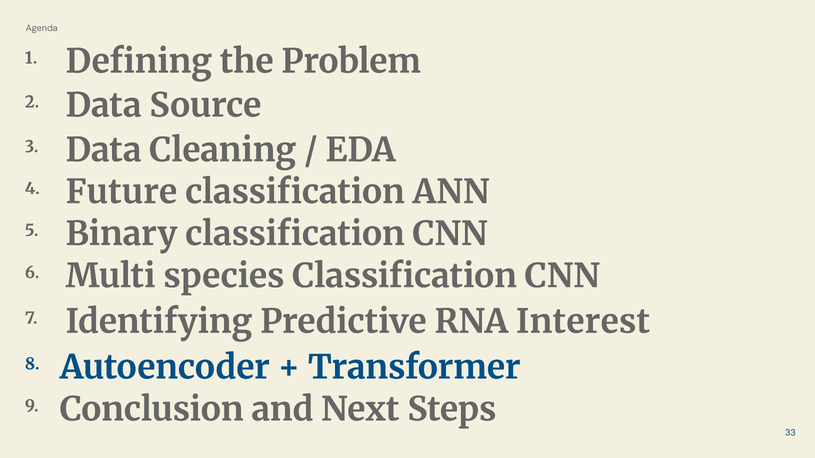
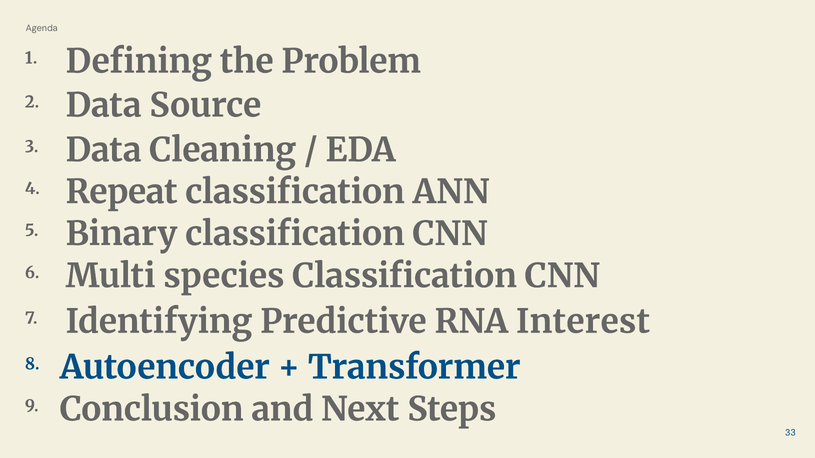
Future: Future -> Repeat (122, 192)
